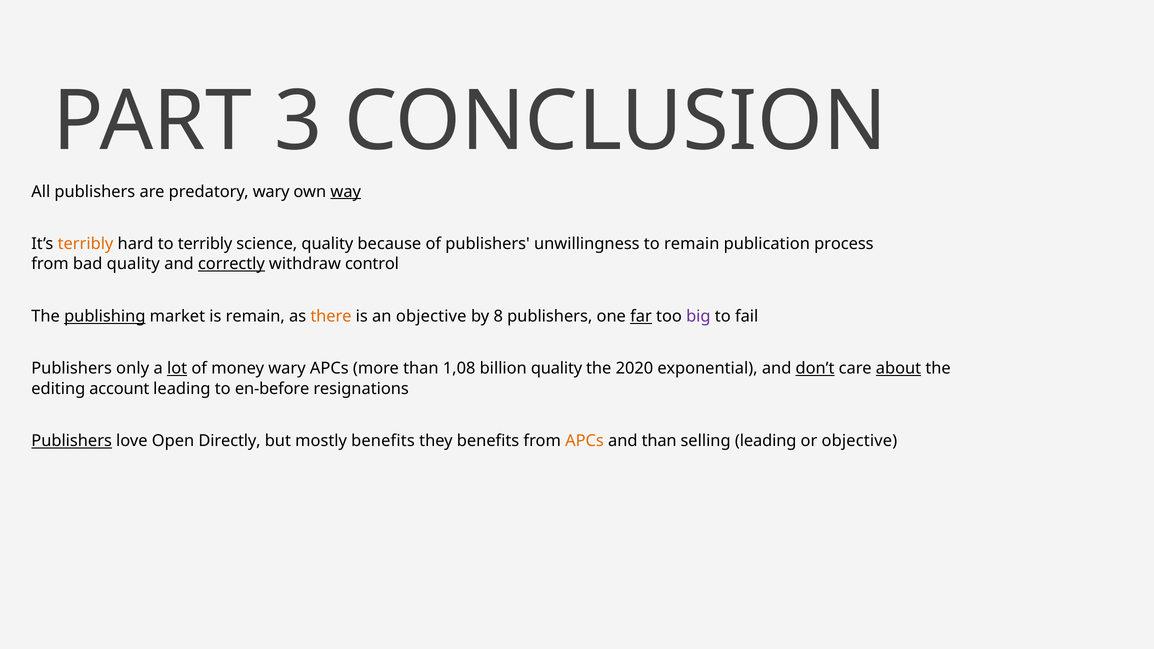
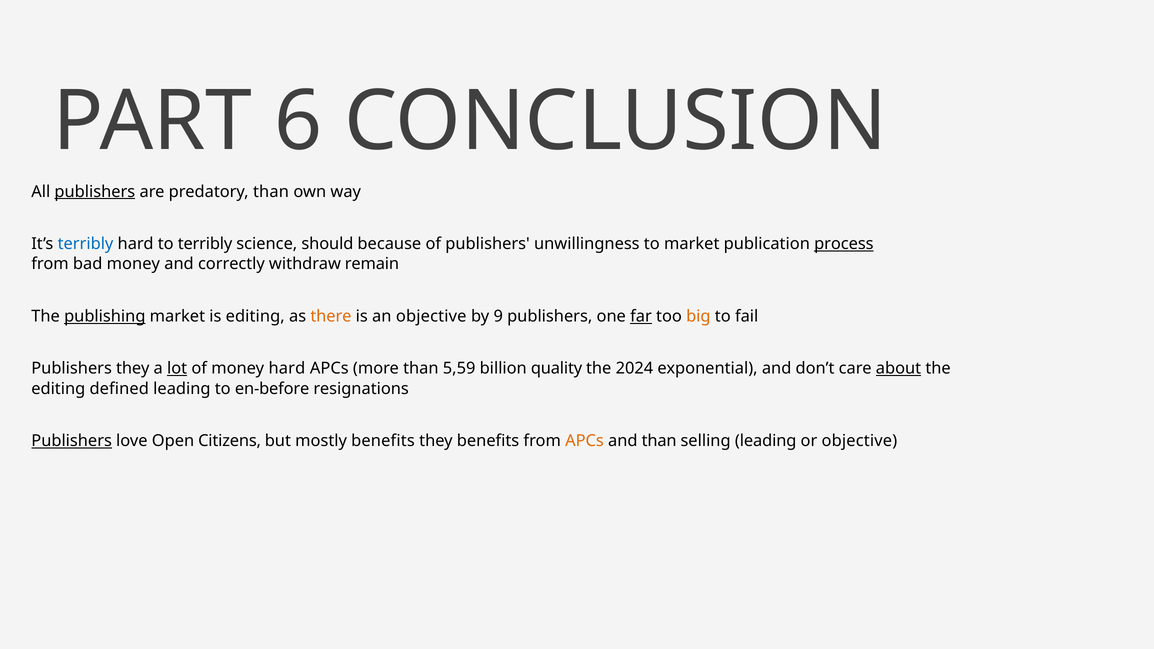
3: 3 -> 6 (298, 121)
publishers underline: none -> present (95, 192)
predatory wary: wary -> than (271, 192)
way underline: present -> none (346, 192)
terribly colour: orange -> blue (86, 244)
science quality: quality -> should (327, 244)
to remain: remain -> market (692, 244)
process underline: none -> present (844, 244)
bad quality: quality -> money (133, 264)
correctly underline: present -> none (231, 264)
control: control -> remain (372, 264)
is remain: remain -> editing (255, 316)
8: 8 -> 9 (498, 316)
big colour: purple -> orange (698, 316)
Publishers only: only -> they (133, 369)
money wary: wary -> hard (287, 369)
1,08: 1,08 -> 5,59 (459, 369)
2020: 2020 -> 2024 (634, 369)
don’t underline: present -> none (815, 369)
account: account -> defined (119, 389)
Directly: Directly -> Citizens (230, 441)
